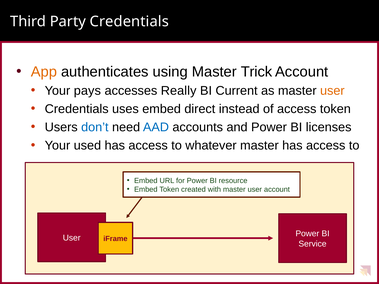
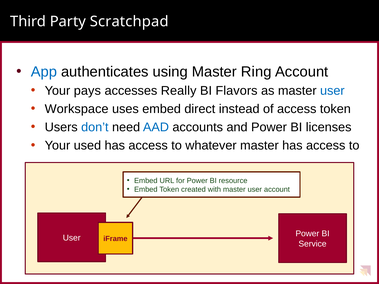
Party Credentials: Credentials -> Scratchpad (129, 22)
App colour: orange -> blue (44, 72)
Trick: Trick -> Ring (256, 72)
Current: Current -> Flavors (237, 91)
user colour: orange -> blue (332, 91)
Credentials: Credentials -> Workspace (77, 109)
